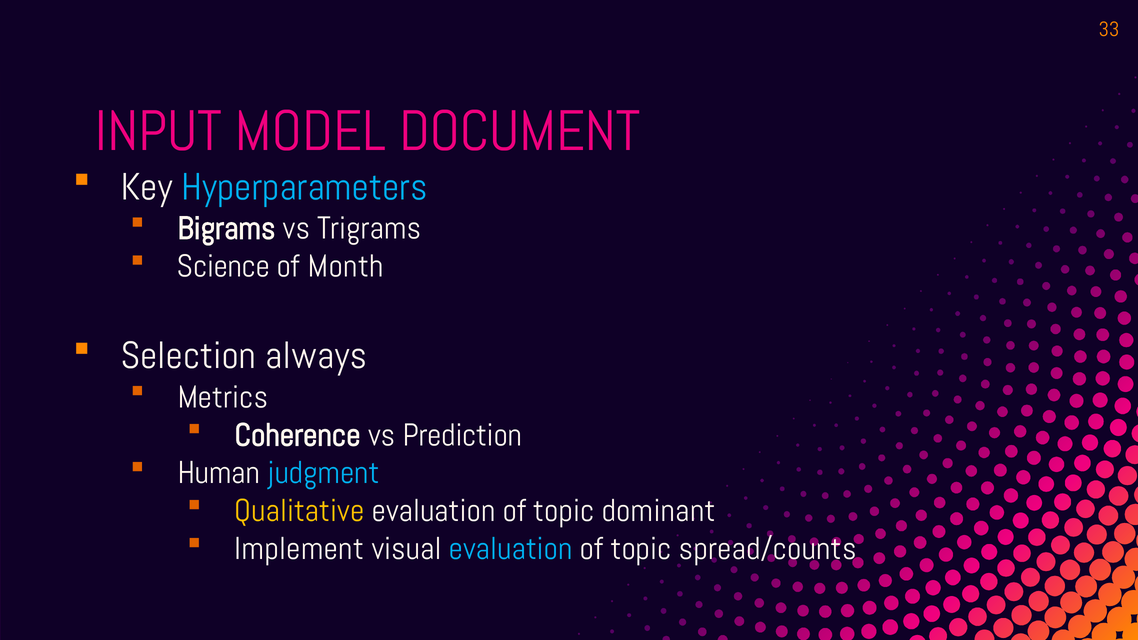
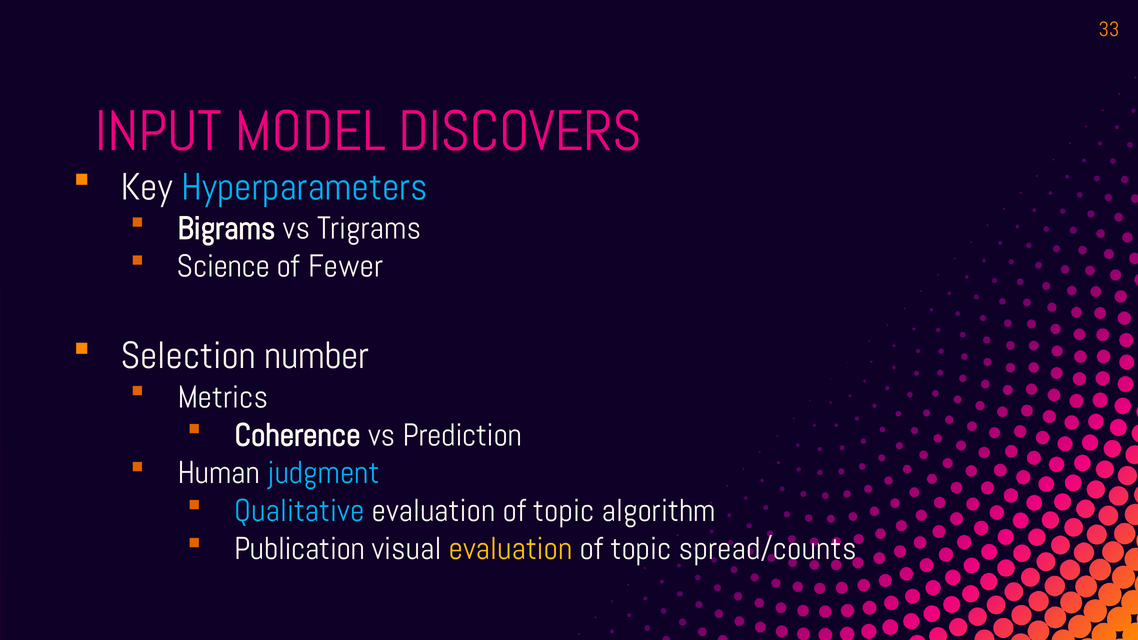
DOCUMENT: DOCUMENT -> DISCOVERS (520, 131)
Month: Month -> Fewer (346, 266)
always: always -> number (317, 356)
Qualitative colour: yellow -> light blue (299, 511)
dominant: dominant -> algorithm (659, 511)
Implement: Implement -> Publication (300, 549)
evaluation colour: light blue -> yellow (511, 549)
